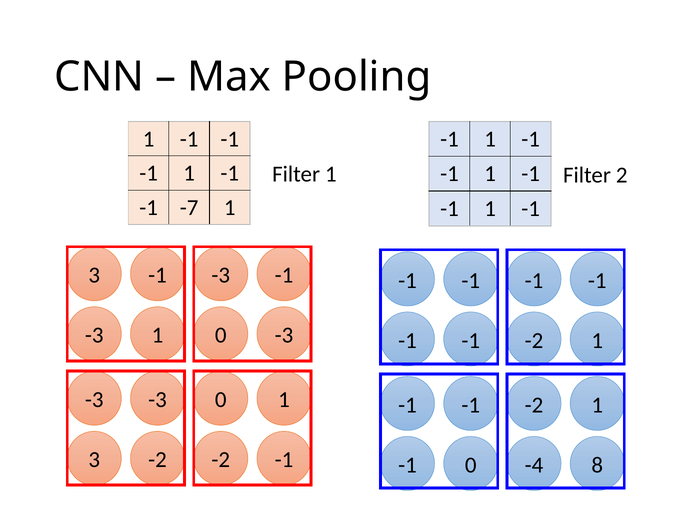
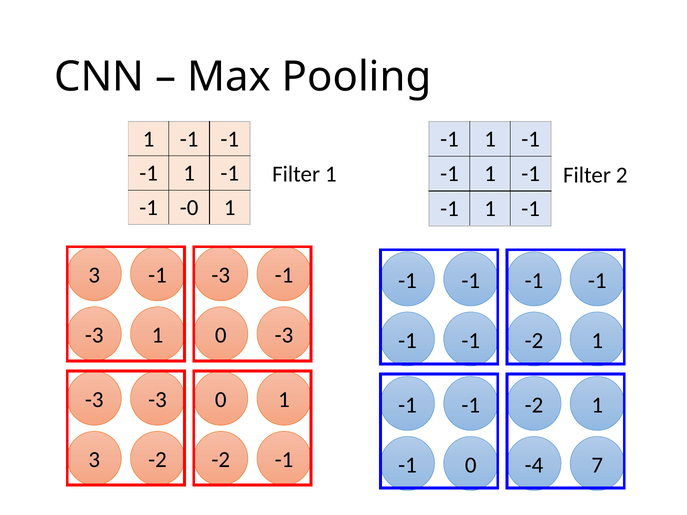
-7: -7 -> -0 (189, 208)
8: 8 -> 7 (597, 465)
